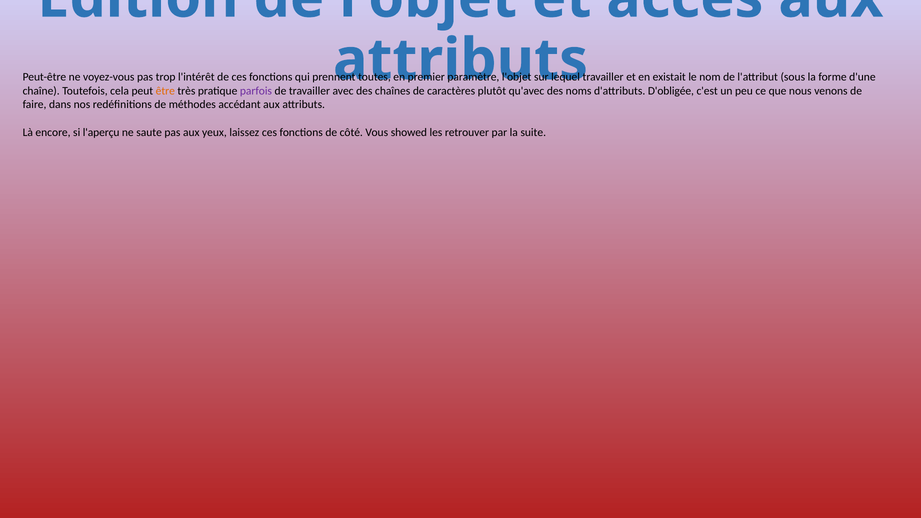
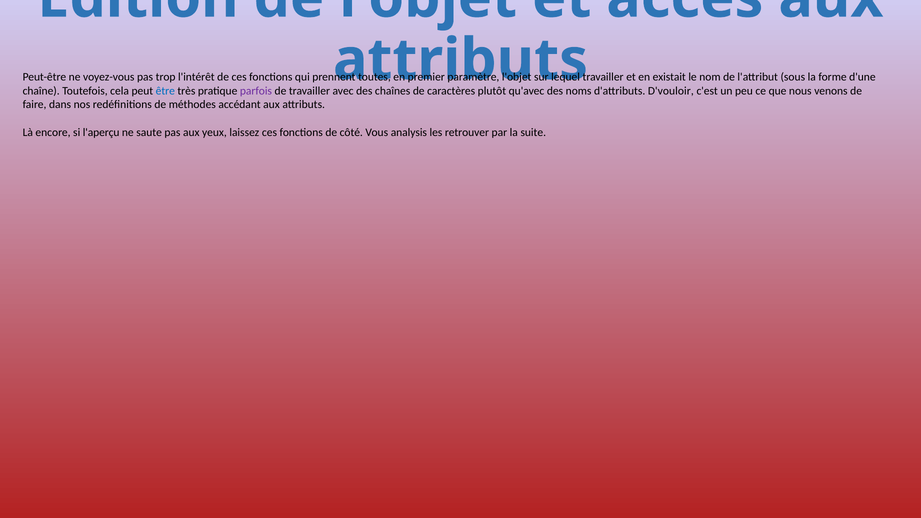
être colour: orange -> blue (165, 91)
D'obligée: D'obligée -> D'vouloir (671, 91)
showed: showed -> analysis (409, 132)
